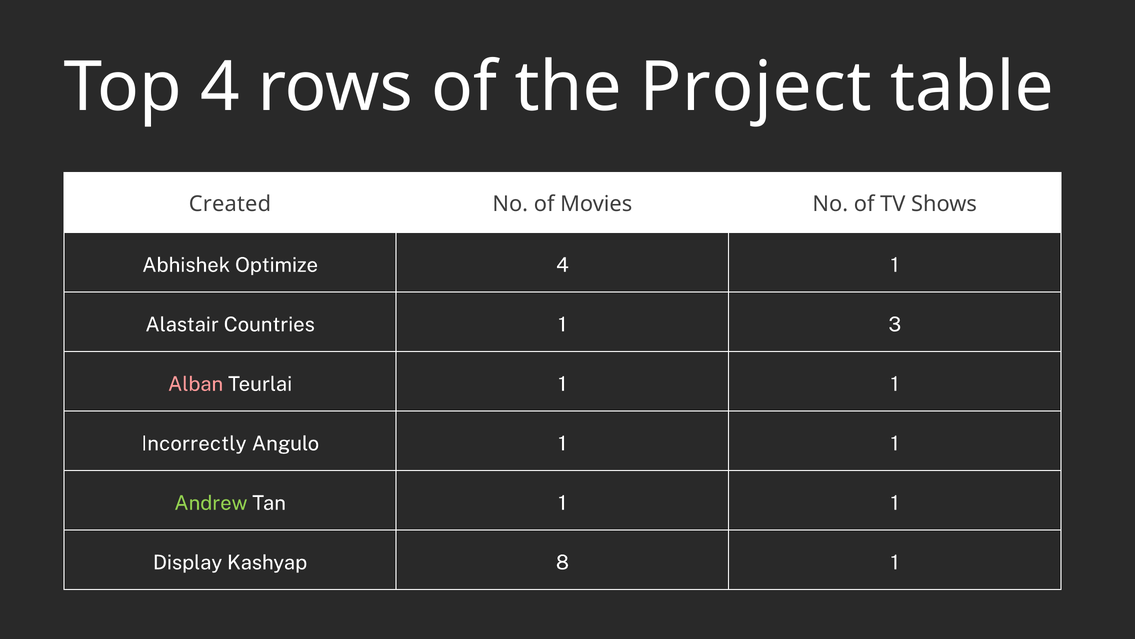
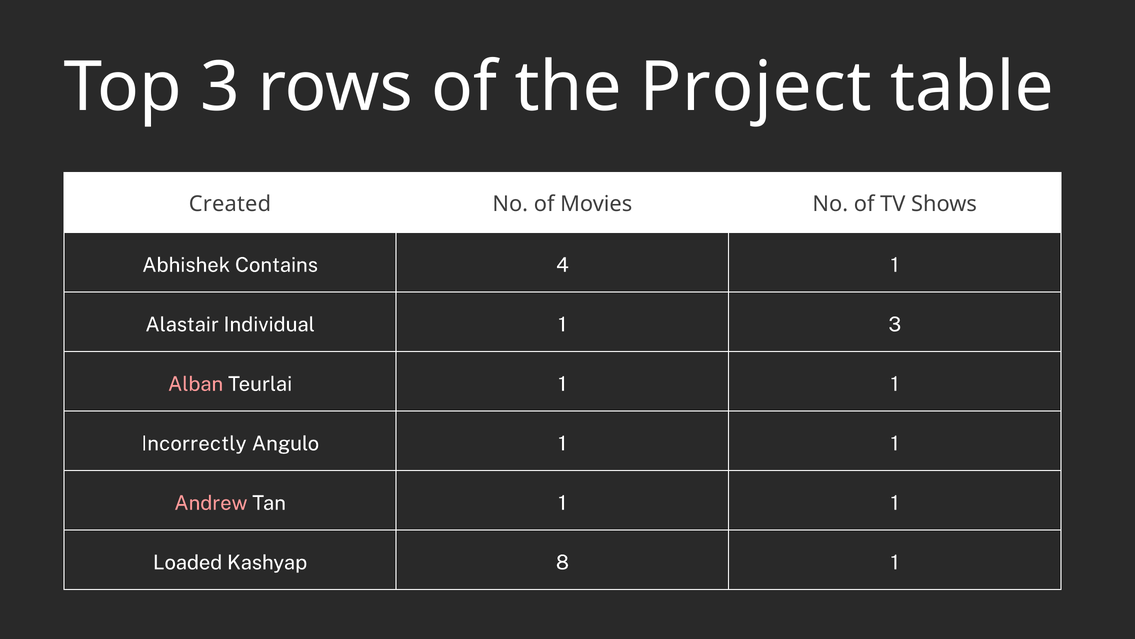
Top 4: 4 -> 3 (220, 87)
Optimize: Optimize -> Contains (276, 265)
Countries: Countries -> Individual (269, 324)
Andrew colour: light green -> pink (211, 503)
Display: Display -> Loaded (188, 562)
